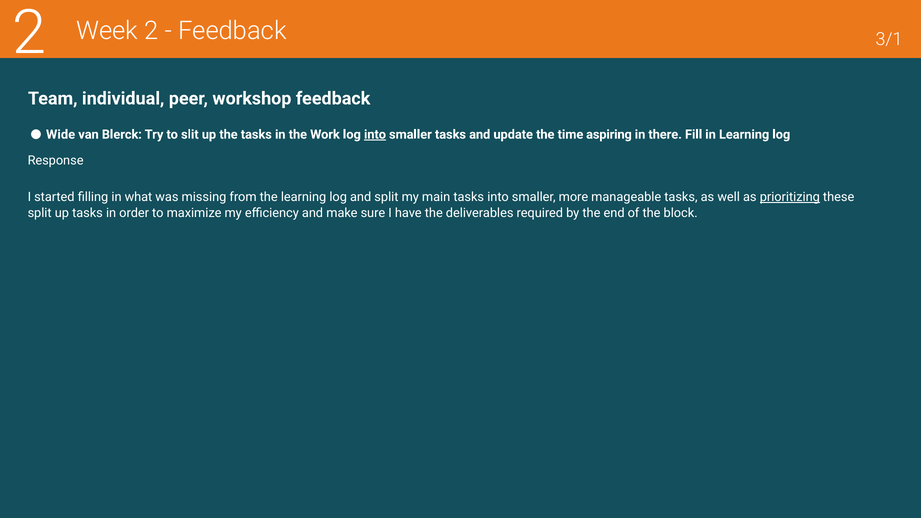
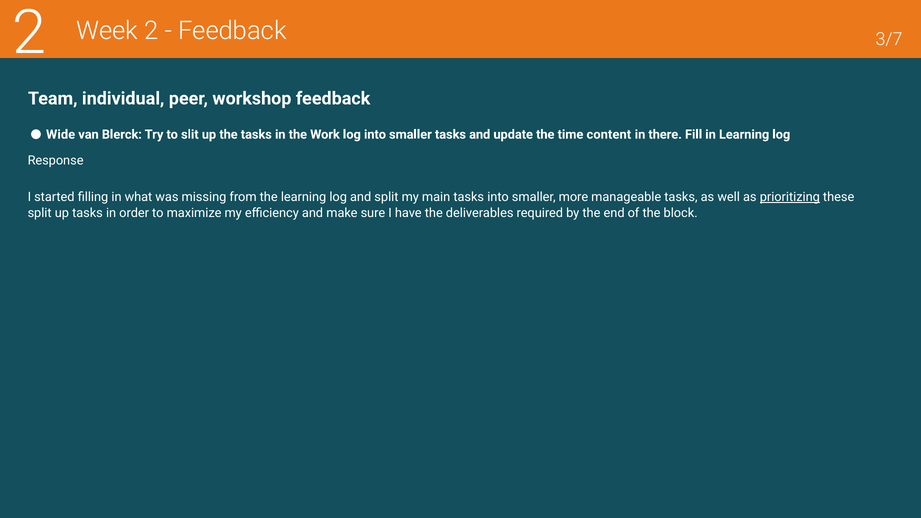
3/1: 3/1 -> 3/7 (889, 39)
into underline: present -> none (375, 134)
aspiring: aspiring -> content (609, 134)
